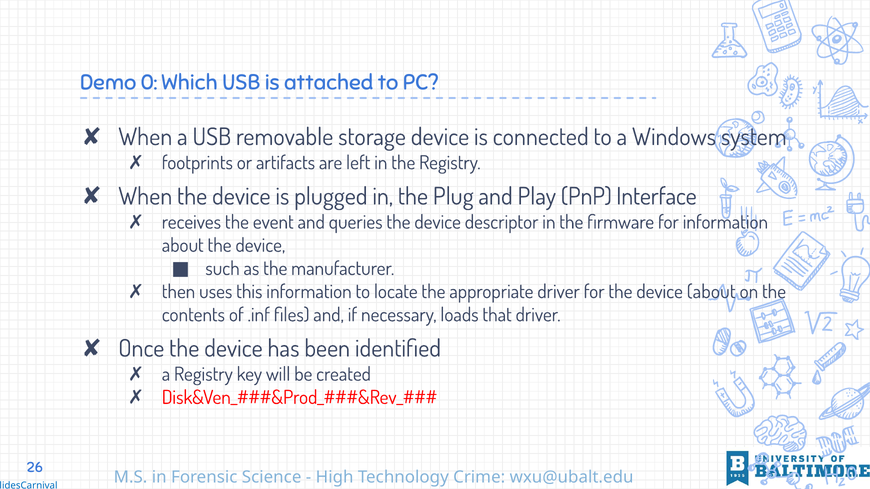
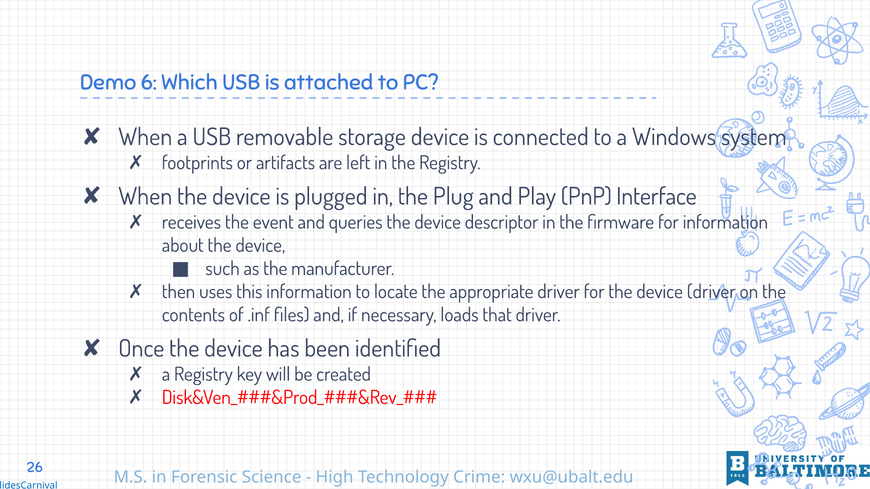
0: 0 -> 6 (149, 83)
device about: about -> driver (711, 292)
